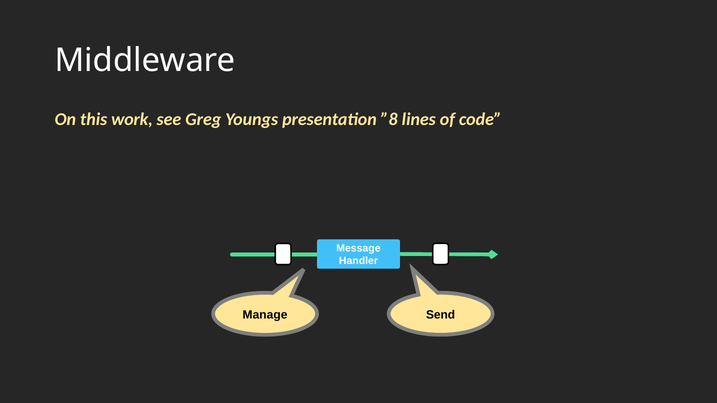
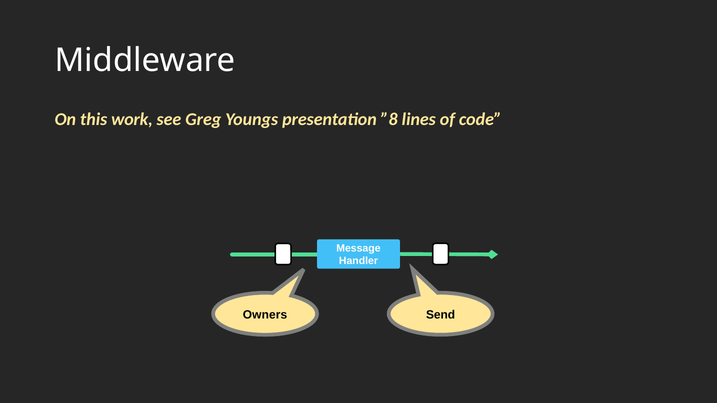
Manage: Manage -> Owners (265, 315)
